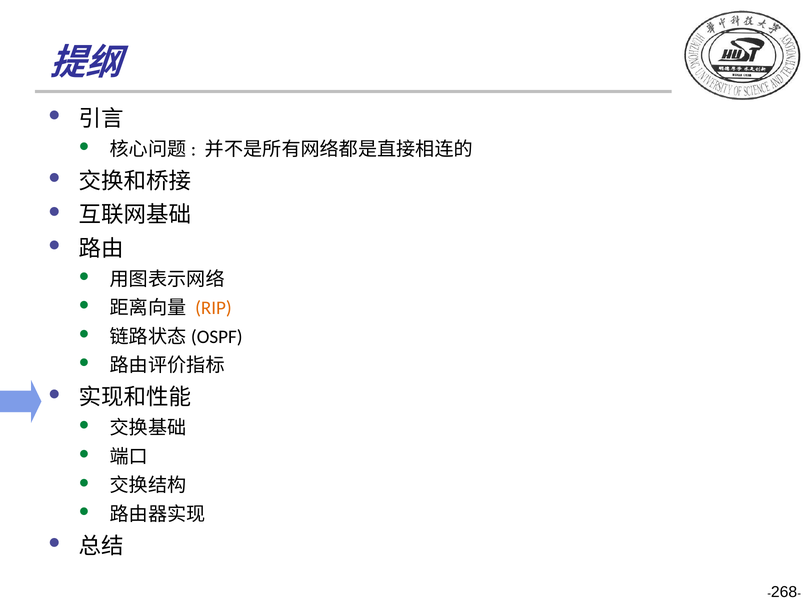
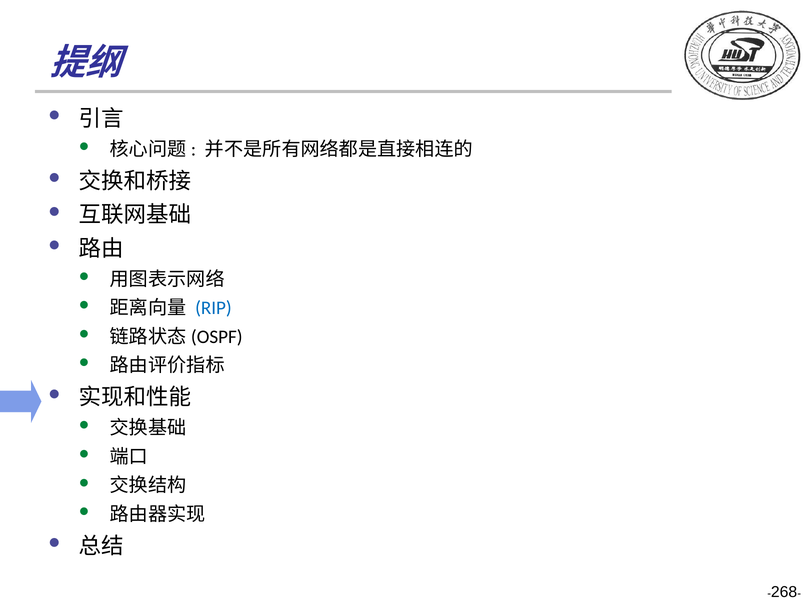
RIP colour: orange -> blue (213, 308)
